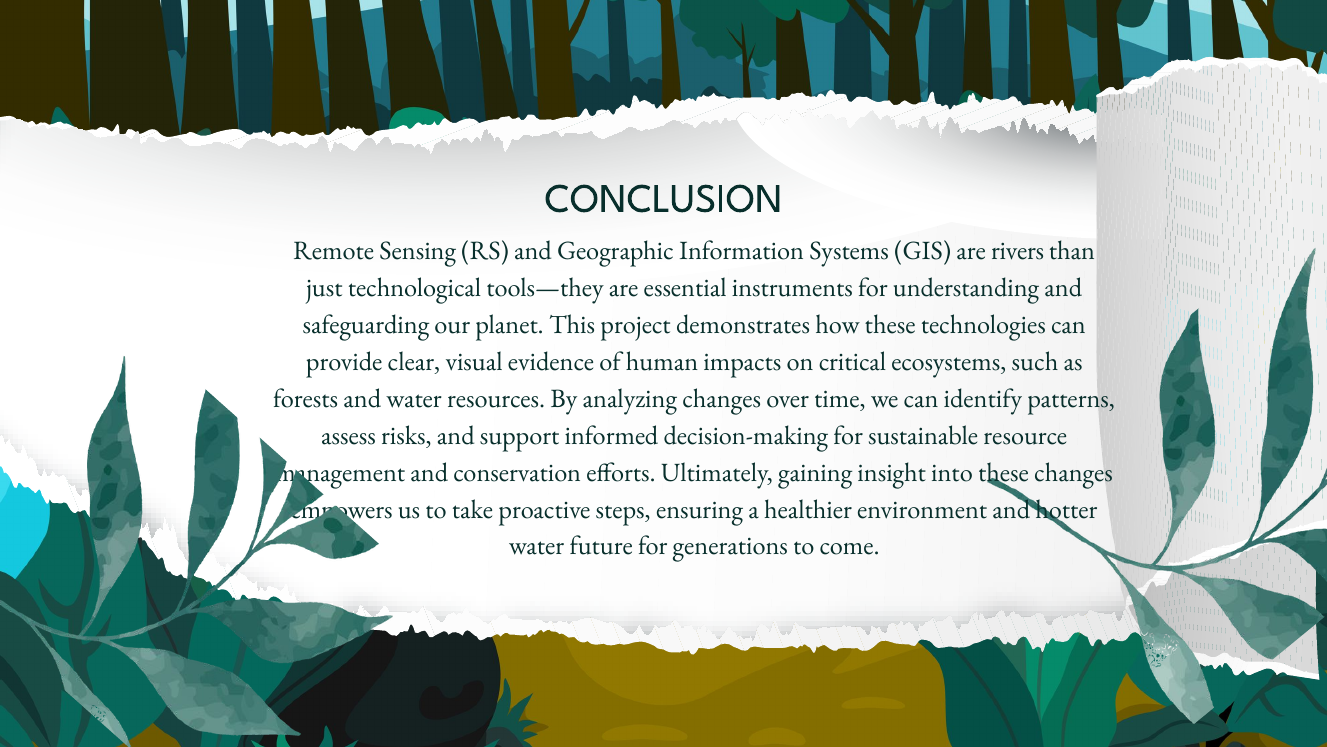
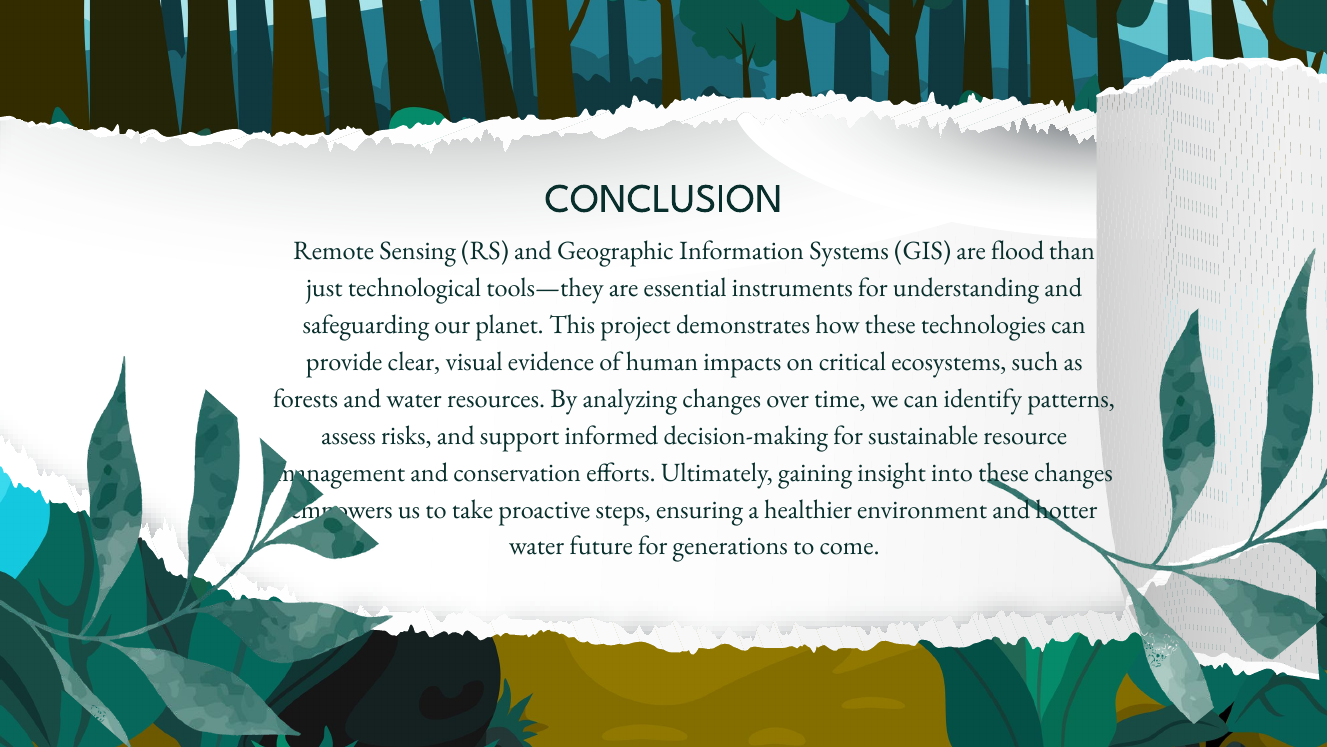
rivers: rivers -> flood (1018, 251)
